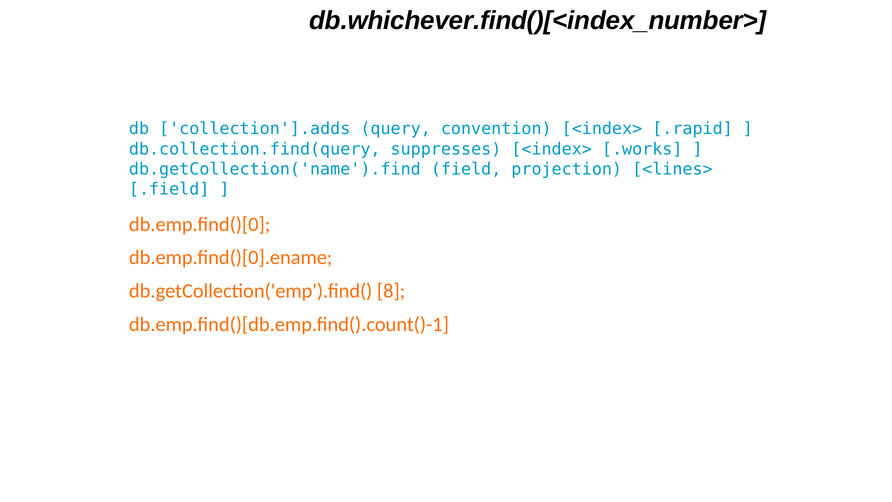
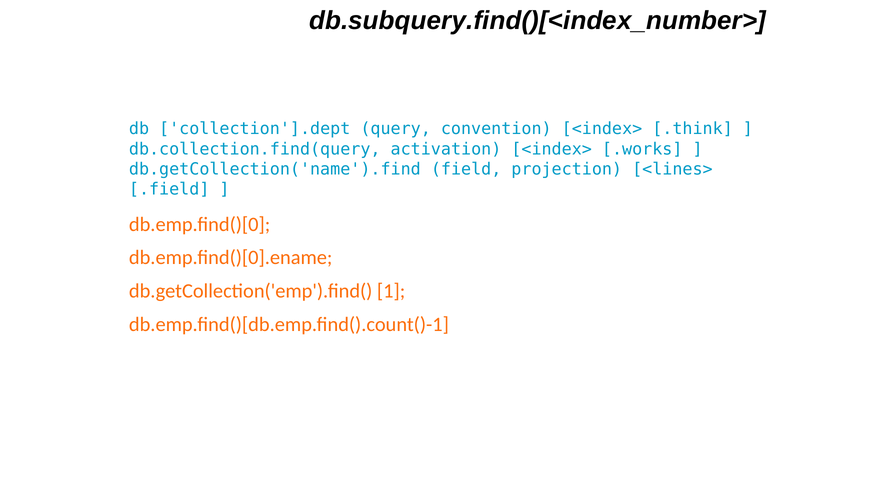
db.whichever.find()[<index_number>: db.whichever.find()[<index_number> -> db.subquery.find()[<index_number> (538, 21)
collection'].adds: collection'].adds -> collection'].dept (255, 129)
.rapid: .rapid -> .think (693, 129)
suppresses: suppresses -> activation (446, 149)
8: 8 -> 1 (391, 291)
